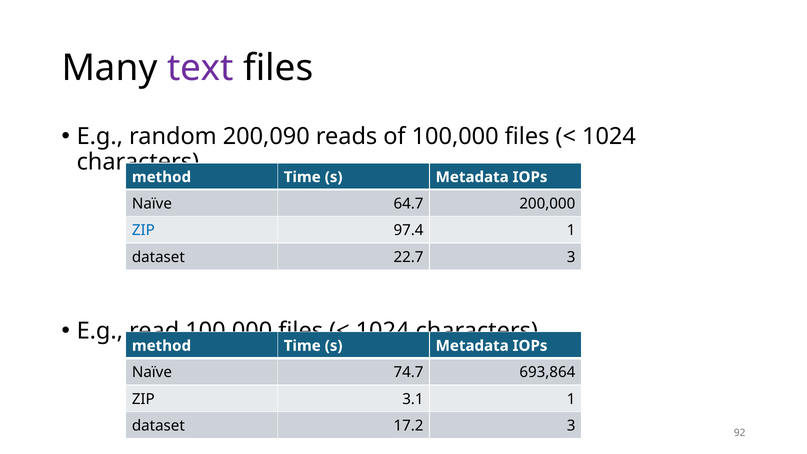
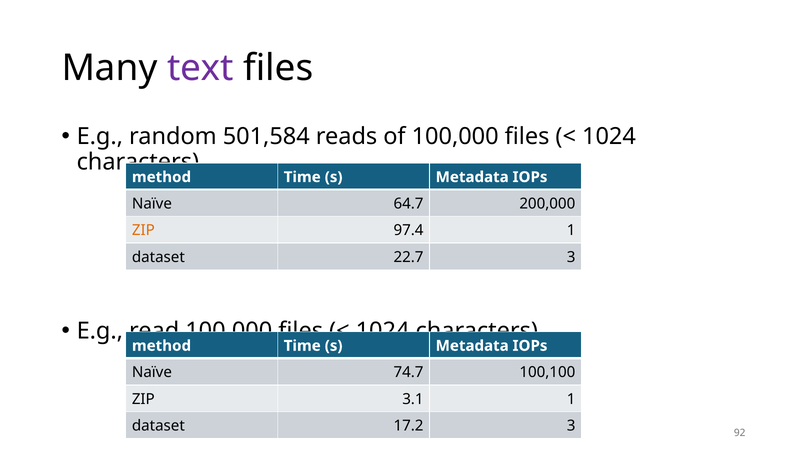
200,090: 200,090 -> 501,584 (266, 136)
ZIP colour: blue -> orange (143, 230)
693,864: 693,864 -> 100,100 (547, 372)
